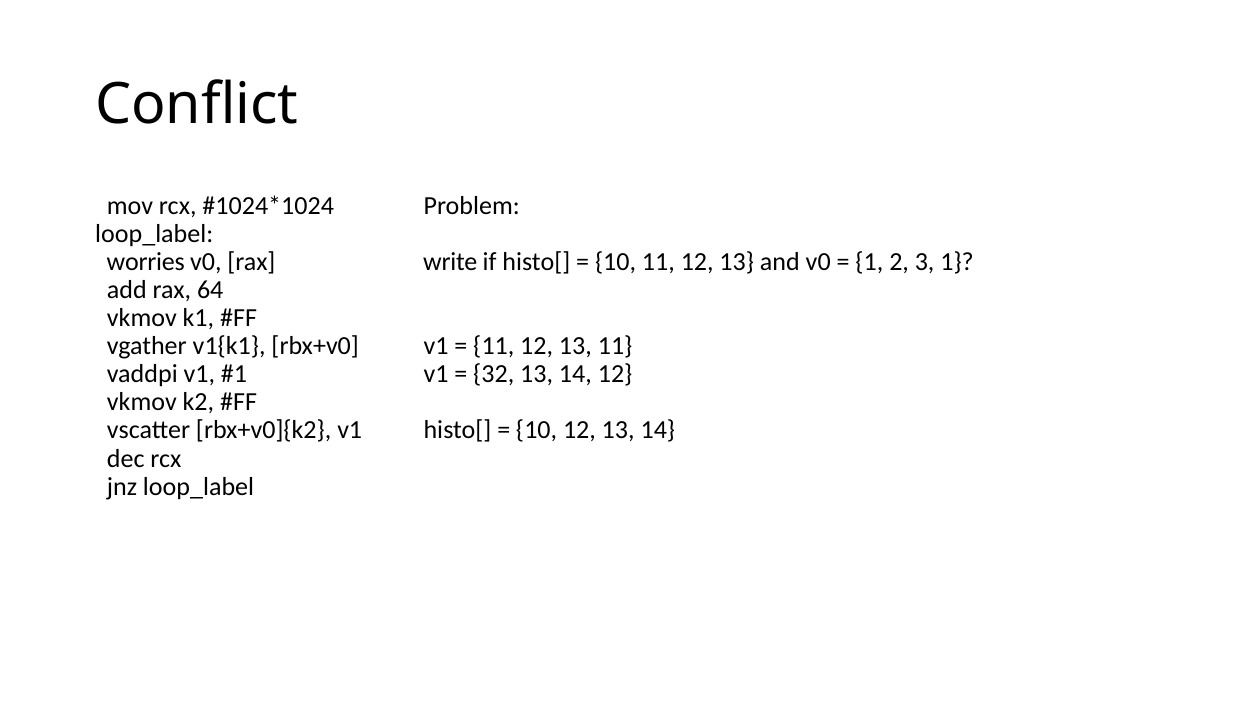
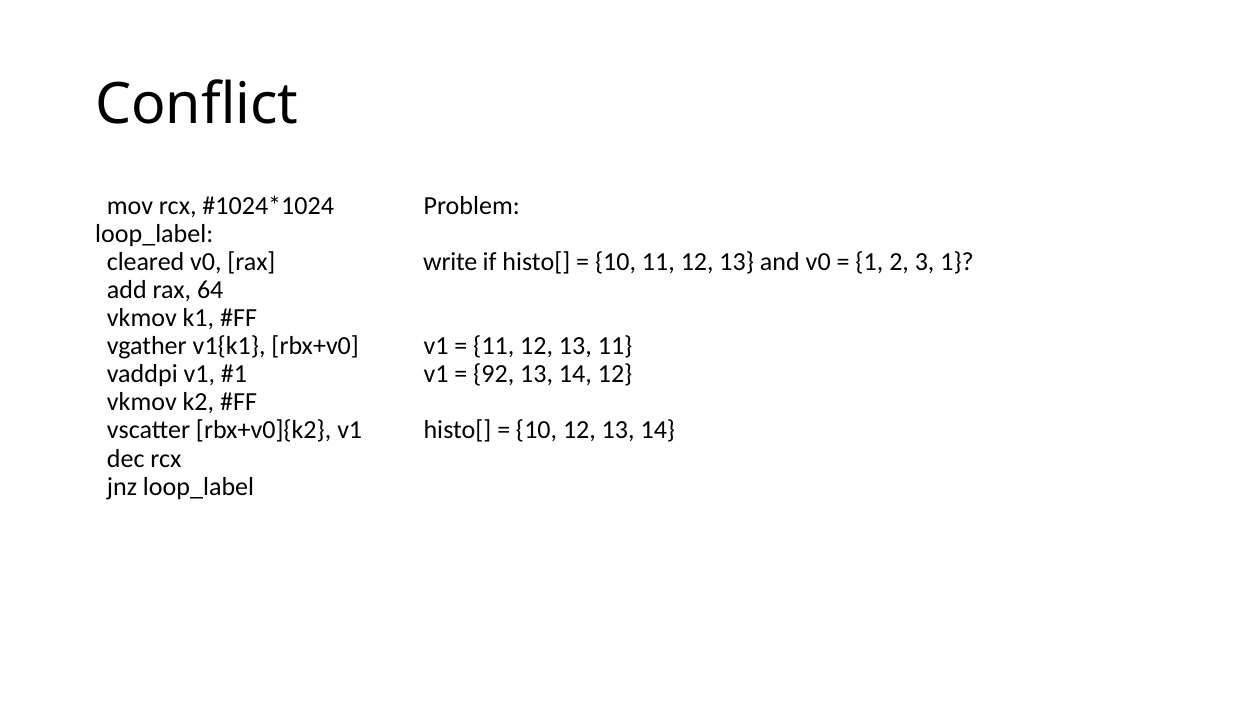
worries: worries -> cleared (146, 262)
32: 32 -> 92 (494, 374)
